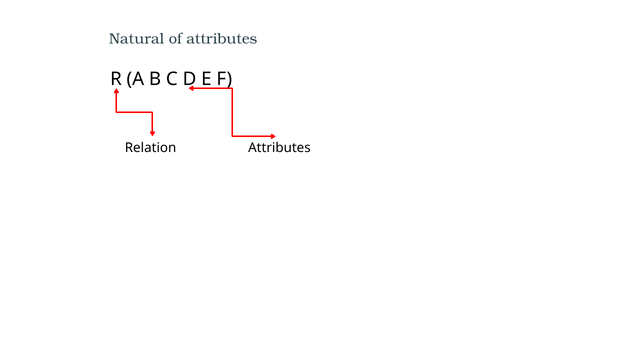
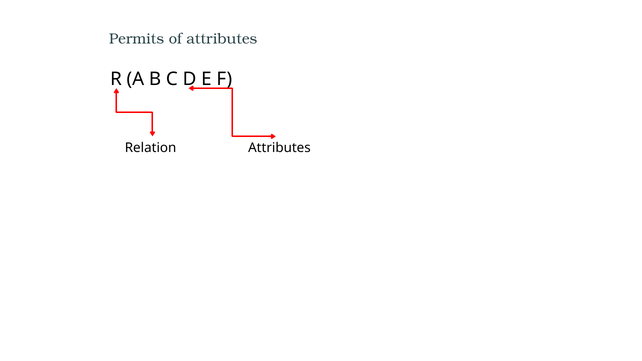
Natural: Natural -> Permits (137, 39)
